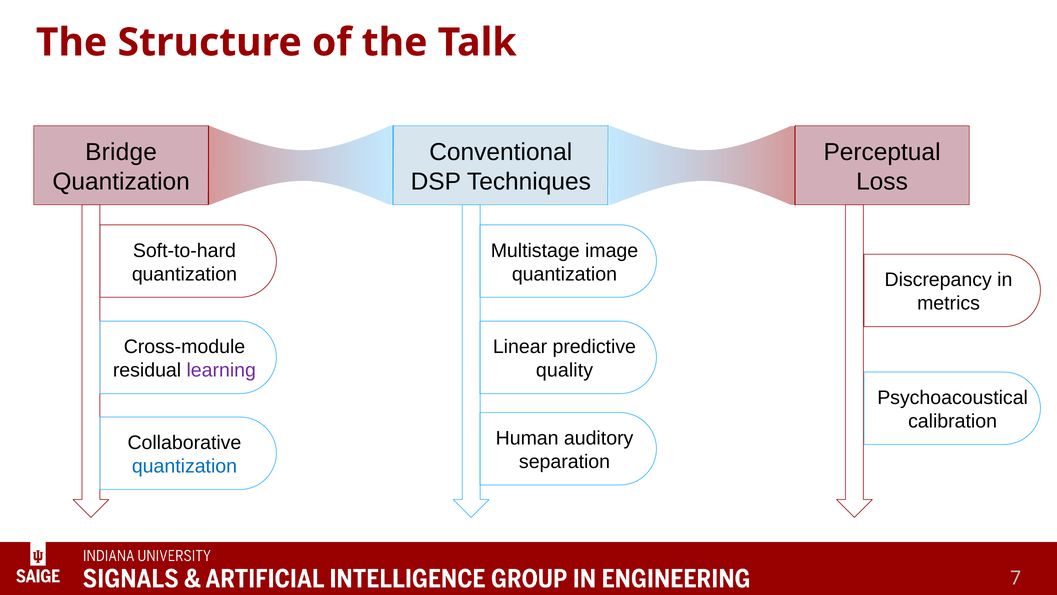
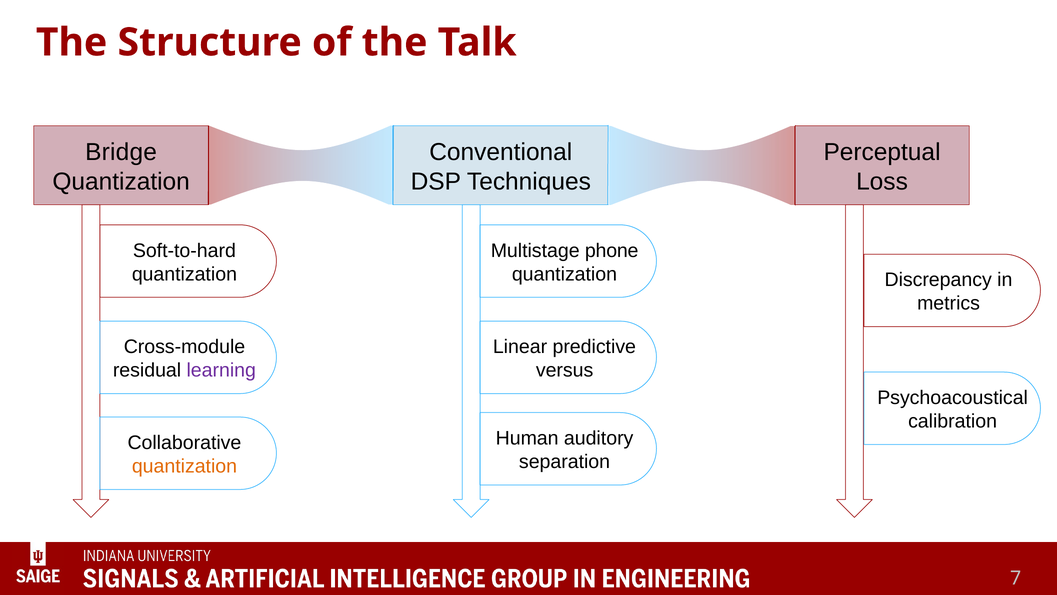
image: image -> phone (612, 250)
quality: quality -> versus (565, 370)
quantization colour: blue -> orange (184, 466)
